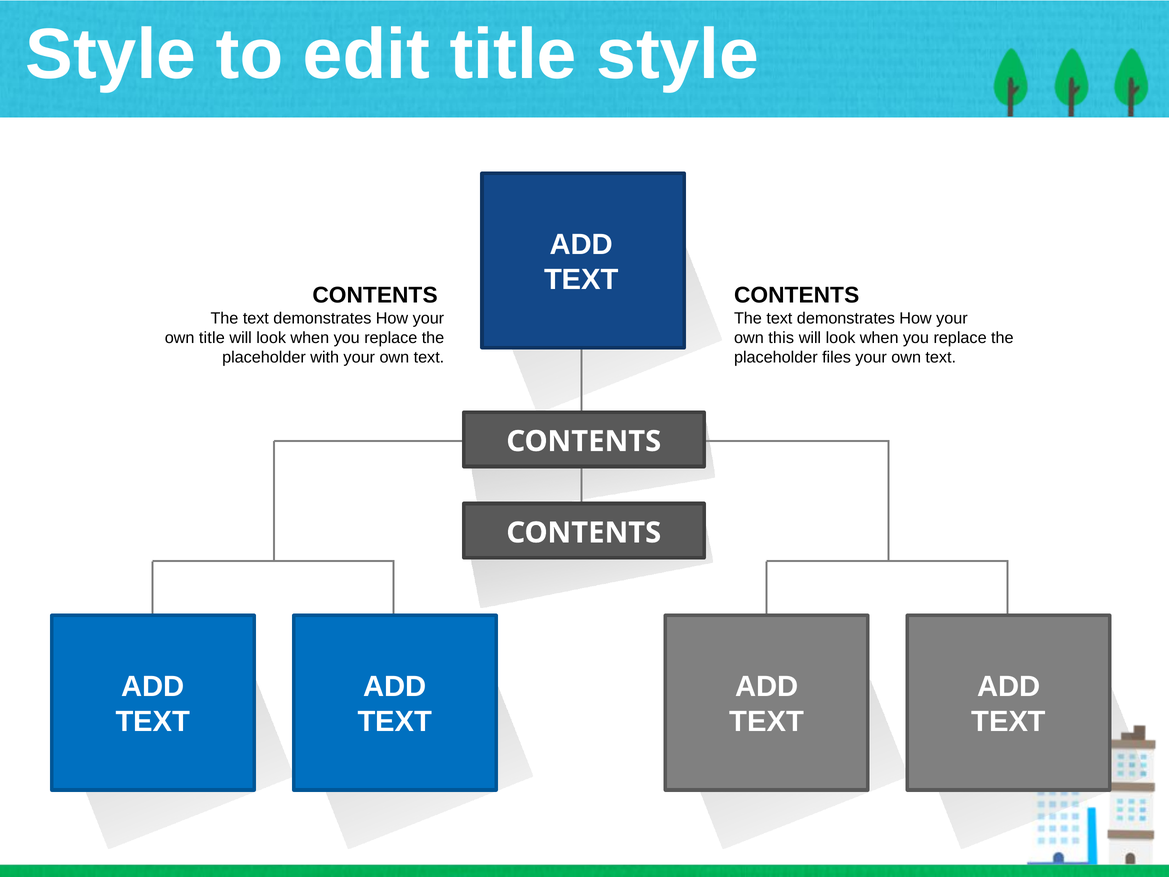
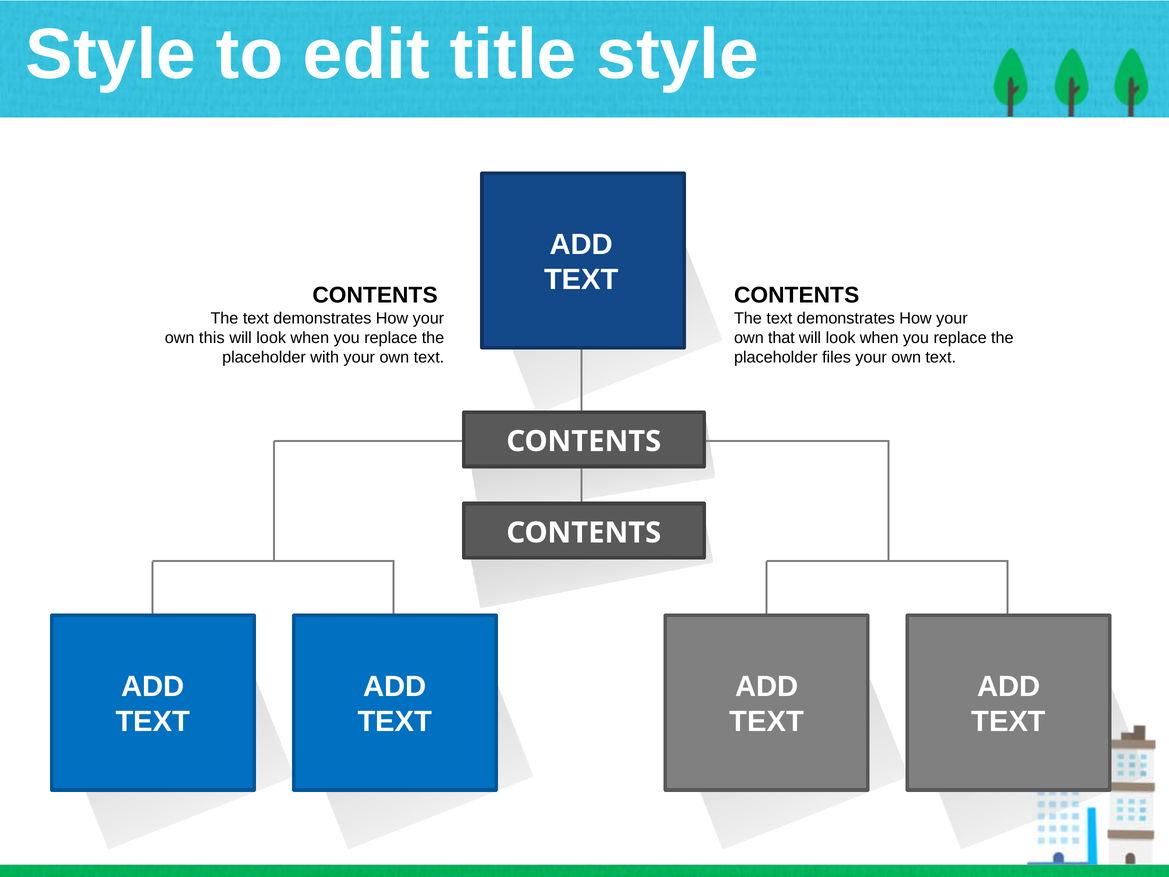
own title: title -> this (212, 338)
this: this -> that (781, 338)
